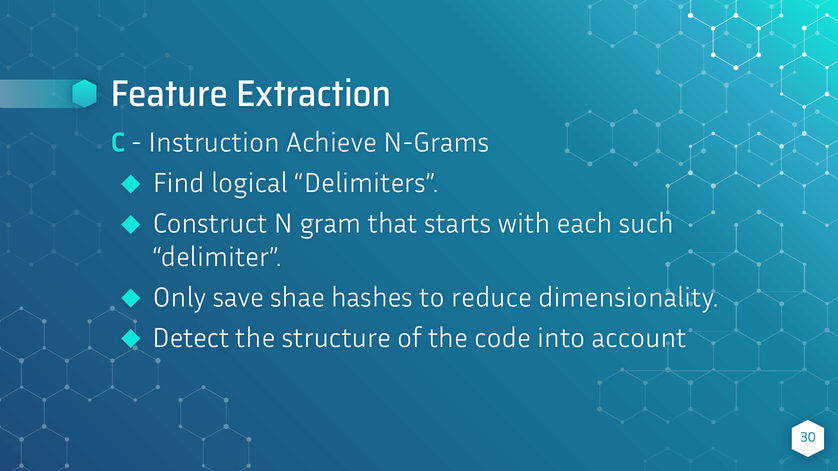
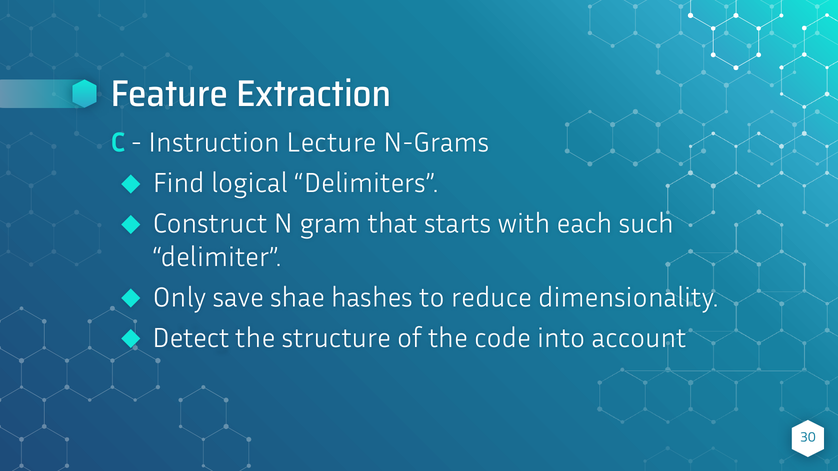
Achieve: Achieve -> Lecture (332, 143)
